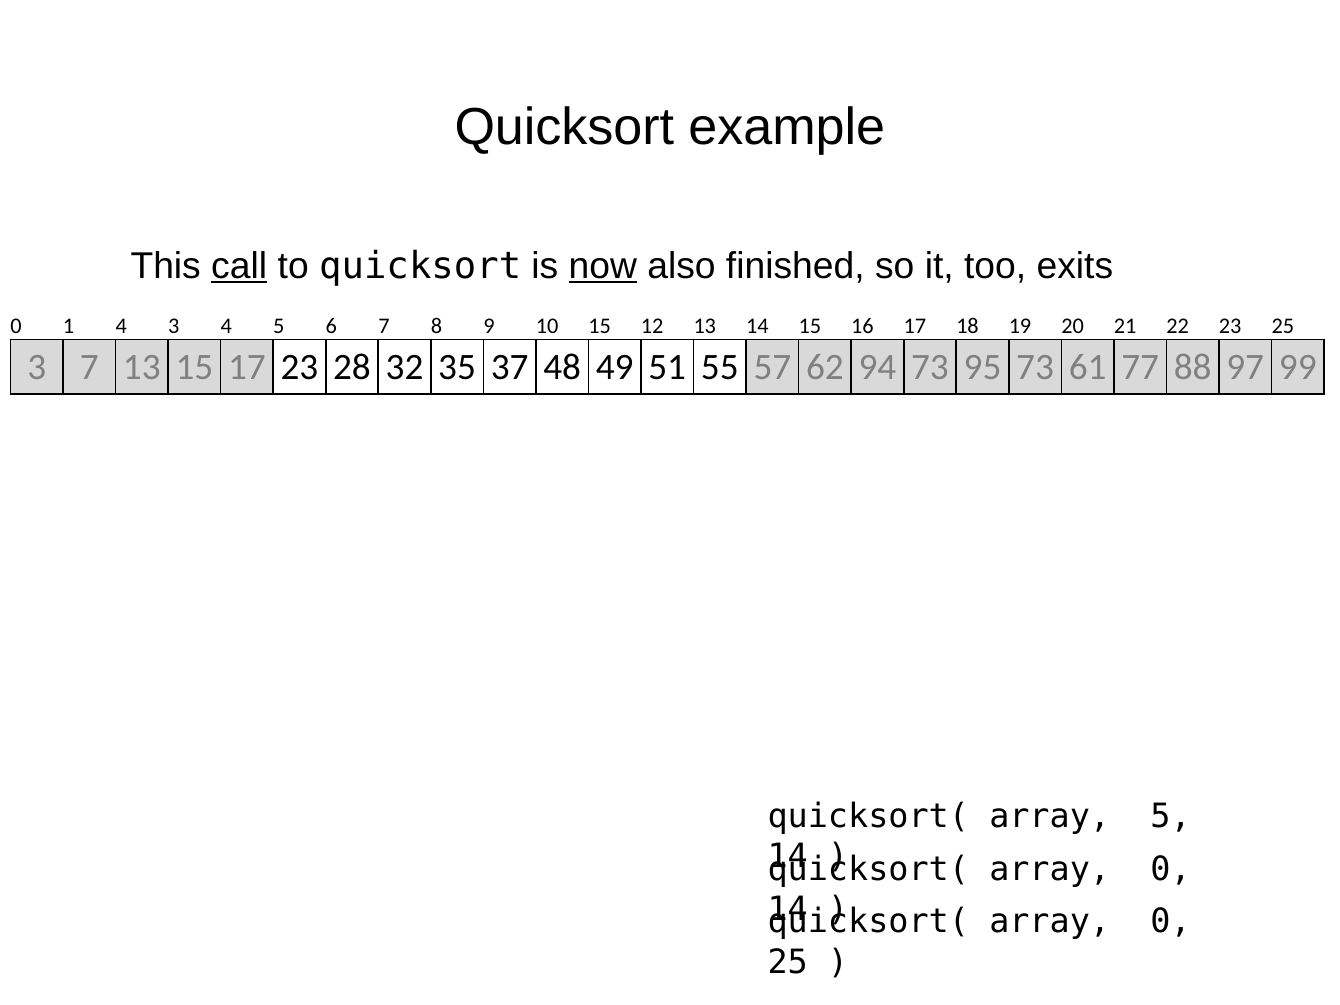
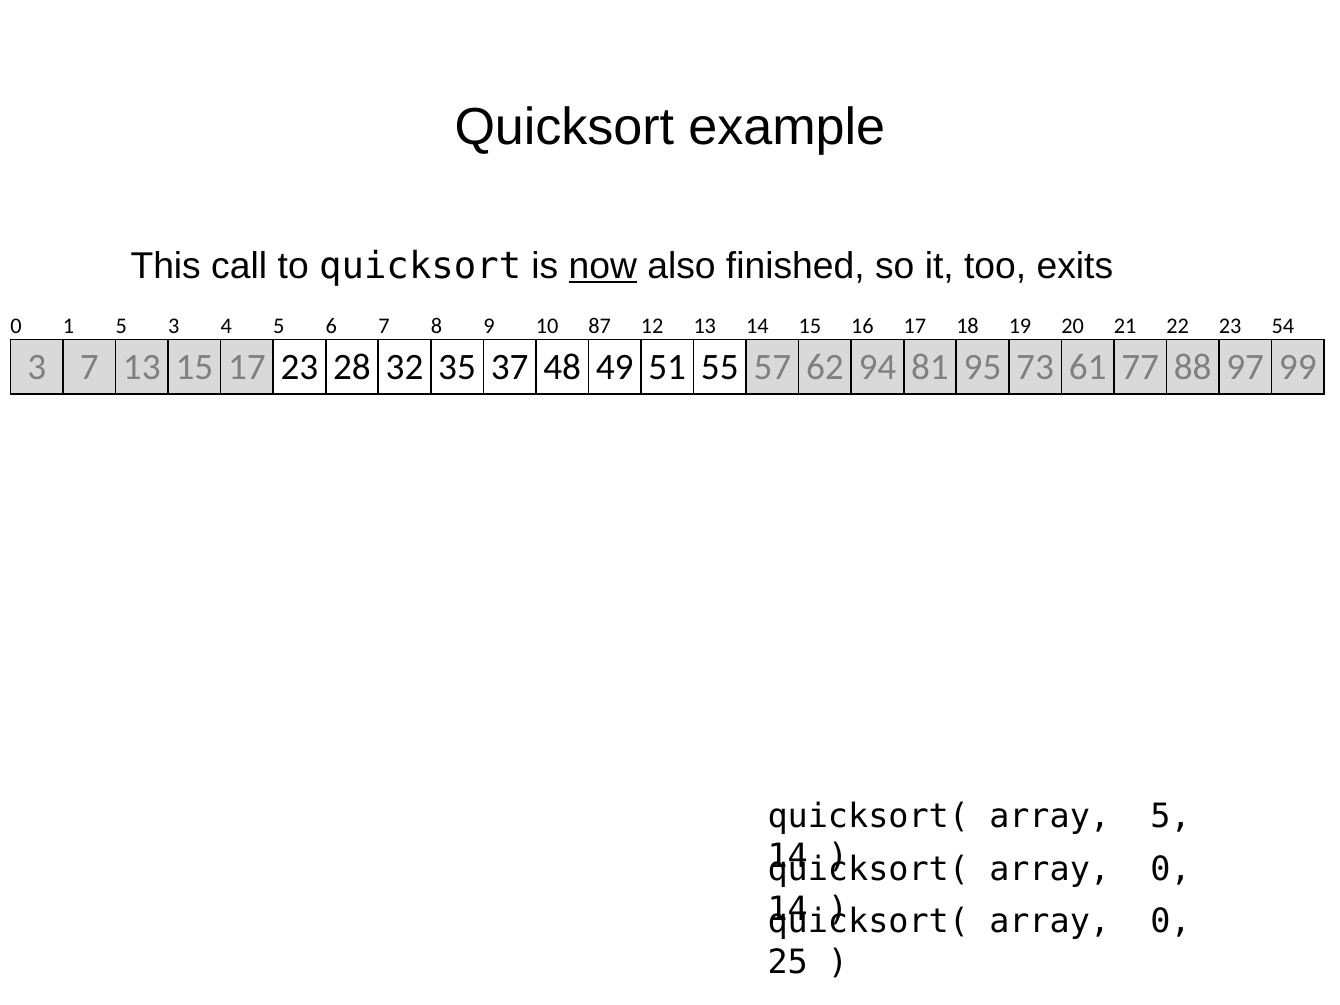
call underline: present -> none (239, 266)
1 4: 4 -> 5 (121, 326)
10 15: 15 -> 87 (600, 326)
23 25: 25 -> 54 (1283, 326)
94 73: 73 -> 81 (930, 367)
